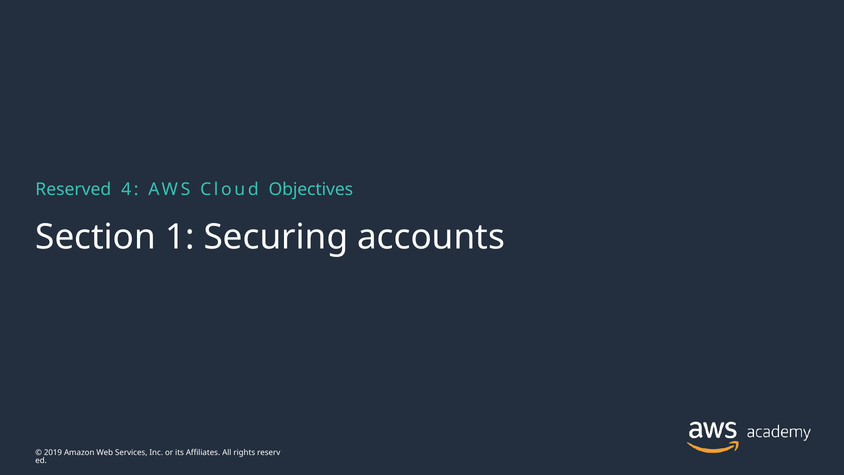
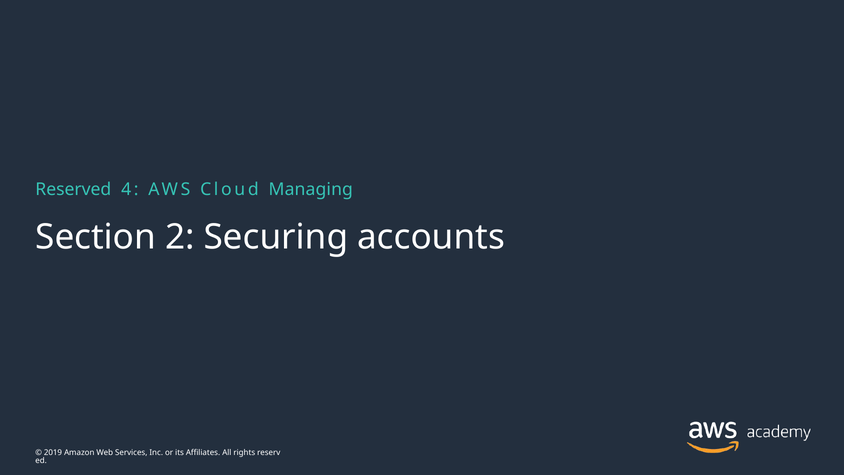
Objectives: Objectives -> Managing (311, 189)
1: 1 -> 2 (180, 237)
